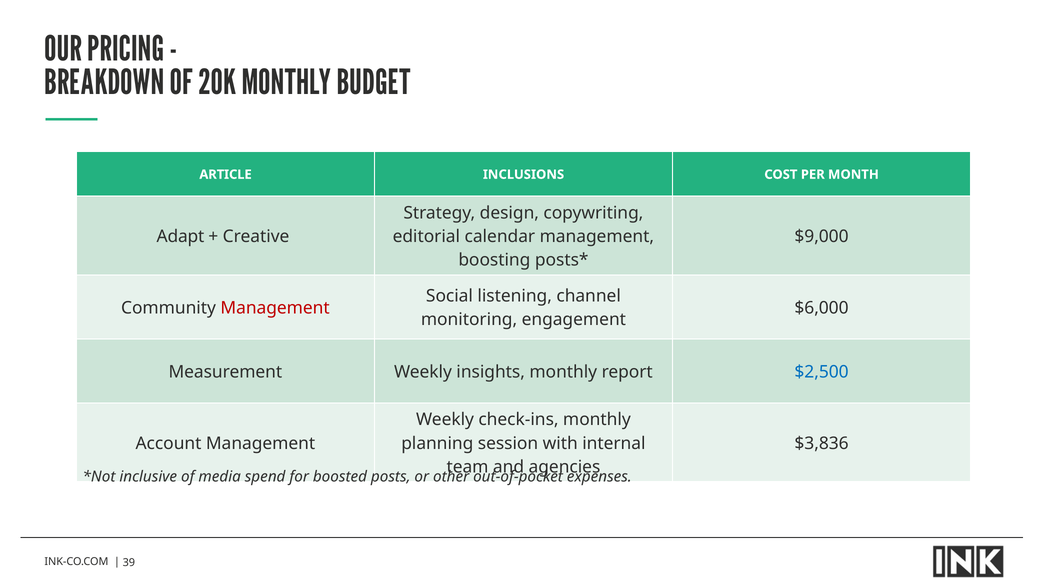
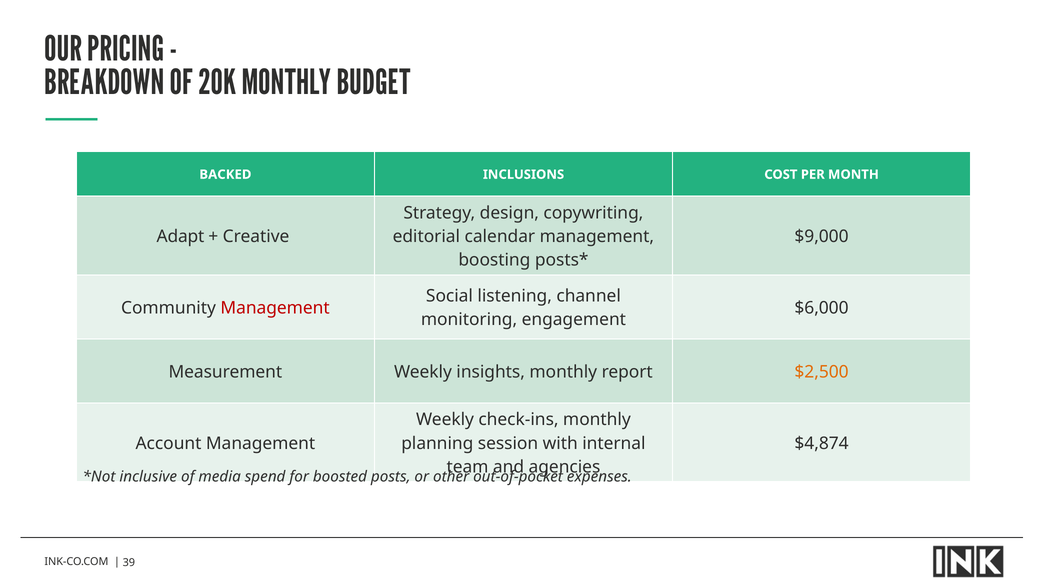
ARTICLE: ARTICLE -> BACKED (225, 175)
$2,500 colour: blue -> orange (822, 372)
$3,836: $3,836 -> $4,874 (822, 443)
